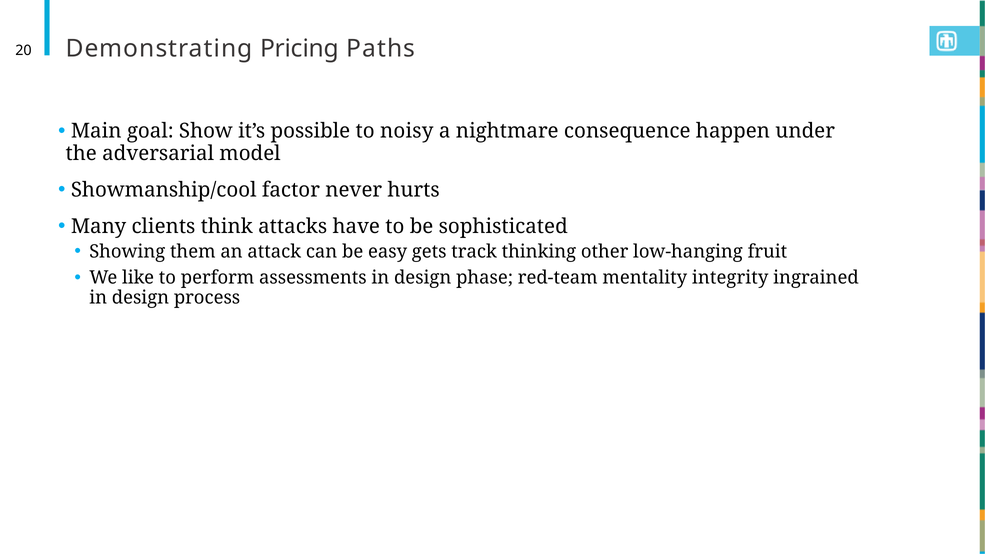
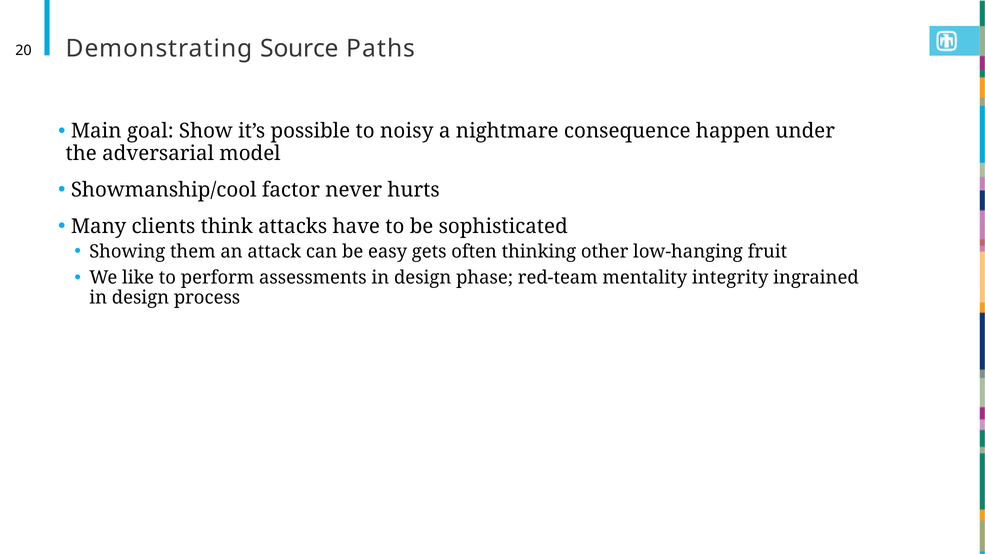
Pricing: Pricing -> Source (300, 49)
track: track -> often (474, 252)
